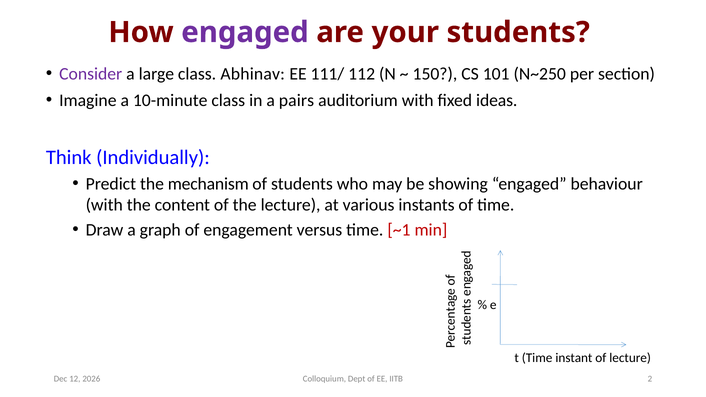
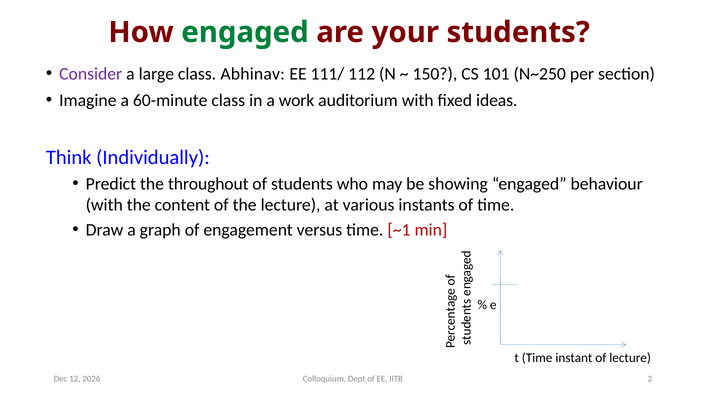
engaged colour: purple -> green (245, 32)
10-minute: 10-minute -> 60-minute (170, 100)
pairs: pairs -> work (297, 100)
mechanism: mechanism -> throughout (208, 184)
